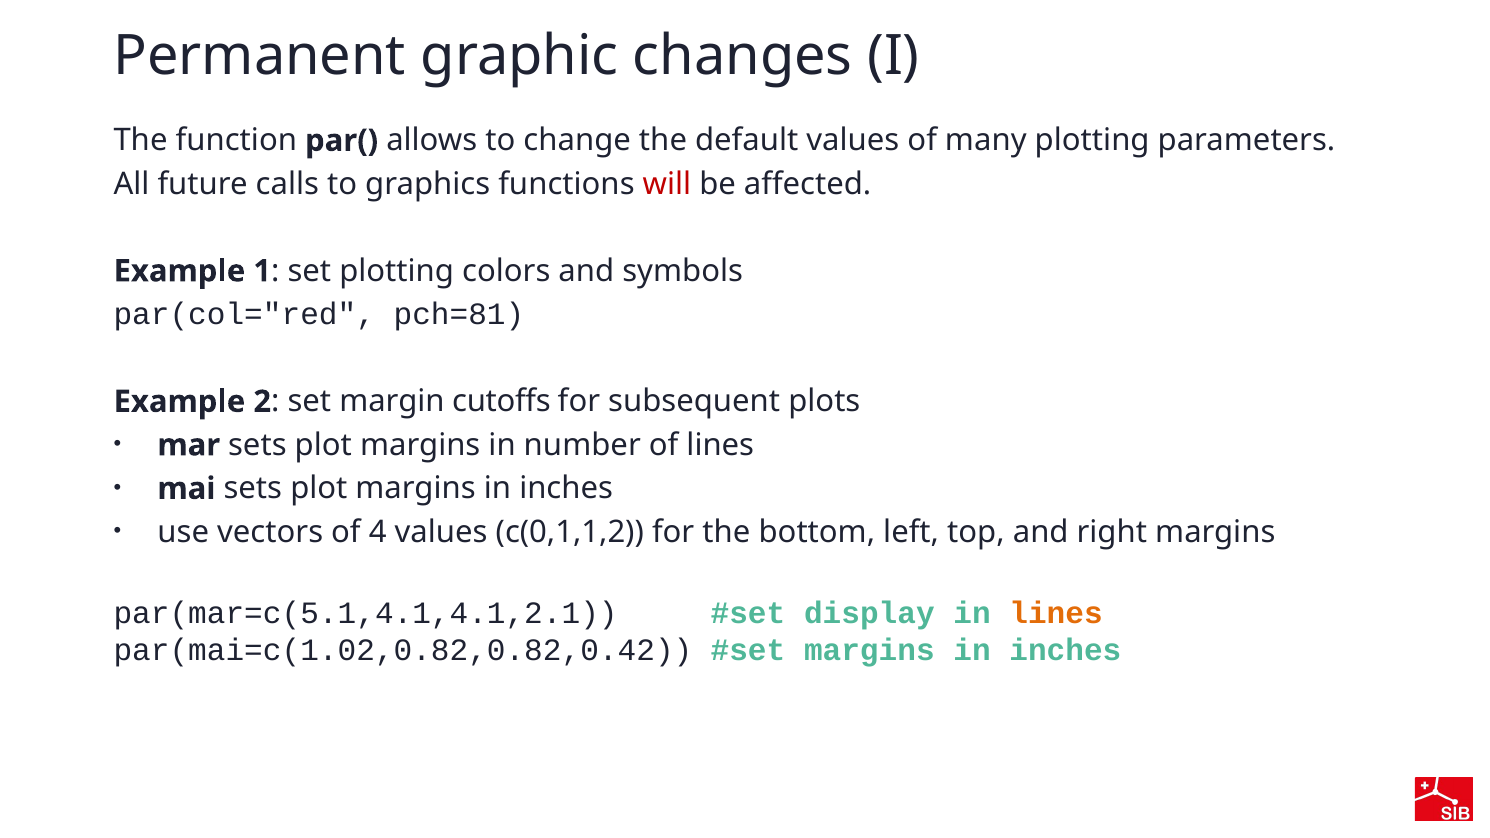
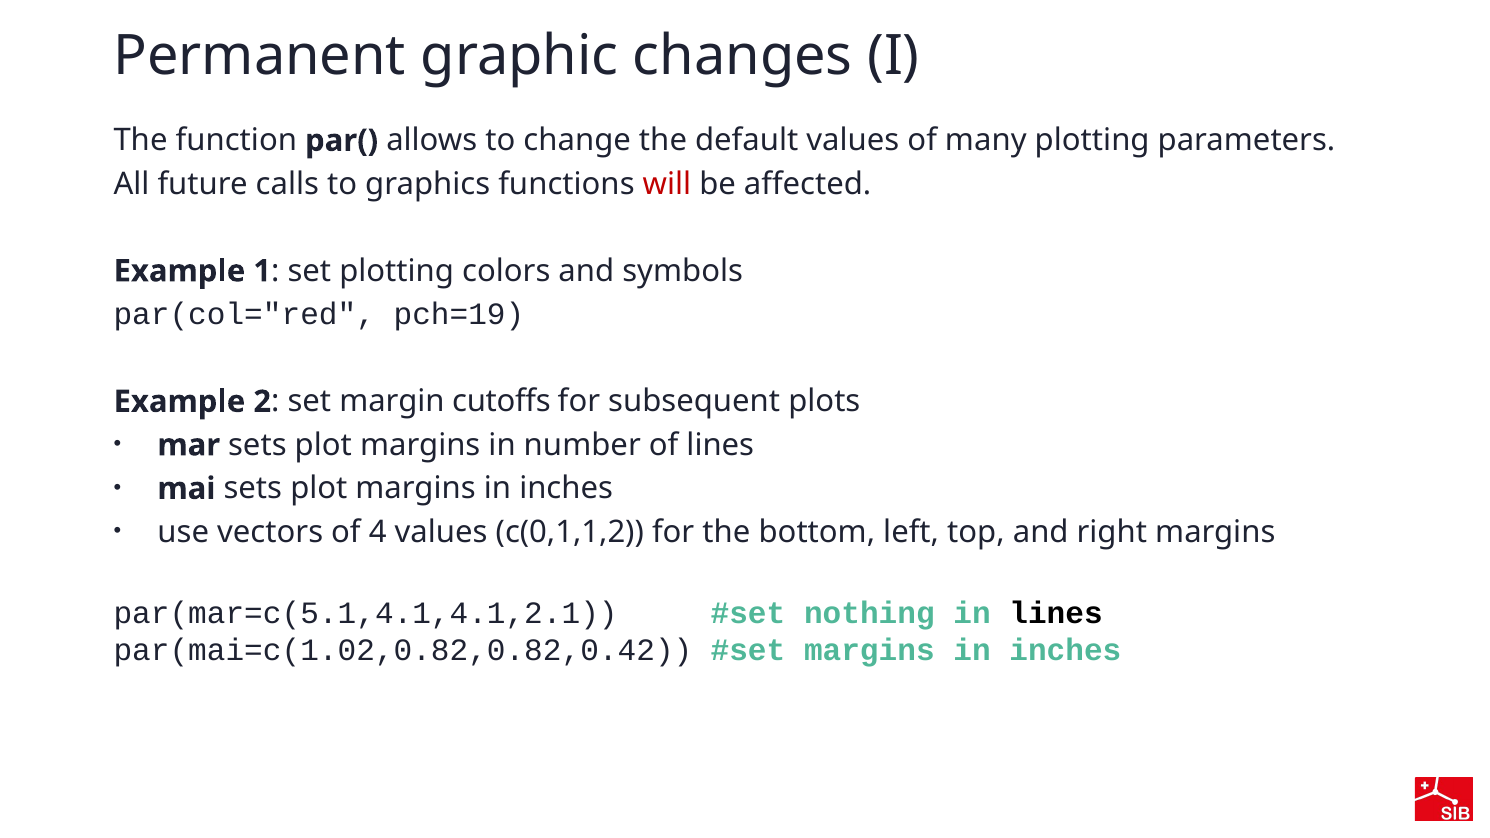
pch=81: pch=81 -> pch=19 (459, 315)
display: display -> nothing (869, 613)
lines colour: orange -> black (1056, 613)
